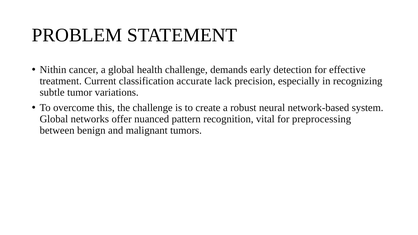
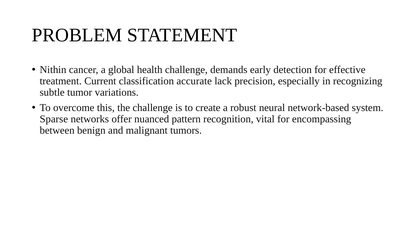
Global: Global -> Sparse (54, 119)
preprocessing: preprocessing -> encompassing (322, 119)
